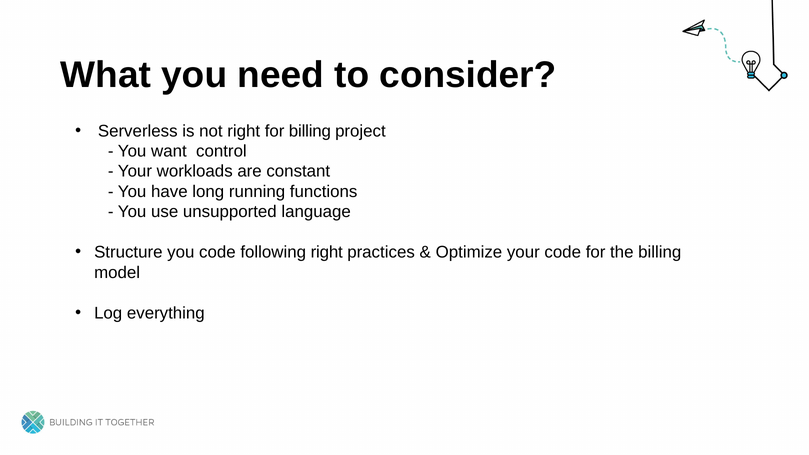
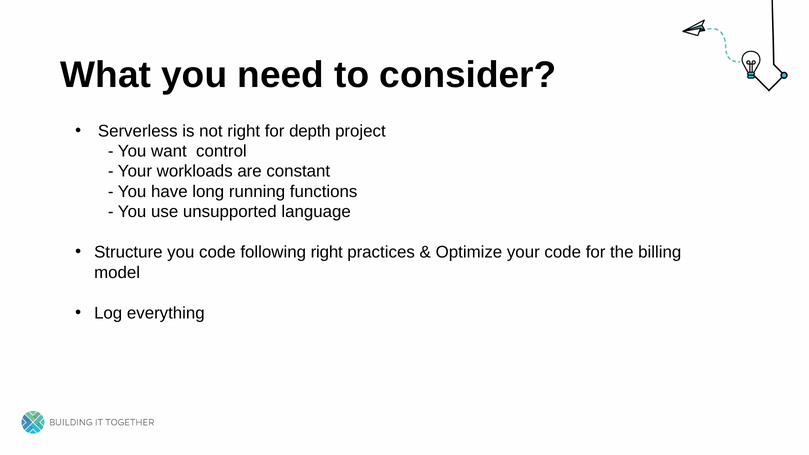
for billing: billing -> depth (310, 131)
